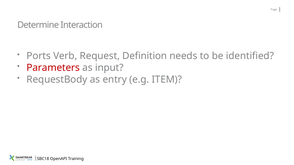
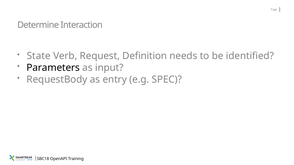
Ports: Ports -> State (39, 56)
Parameters colour: red -> black (53, 68)
ITEM: ITEM -> SPEC (167, 80)
